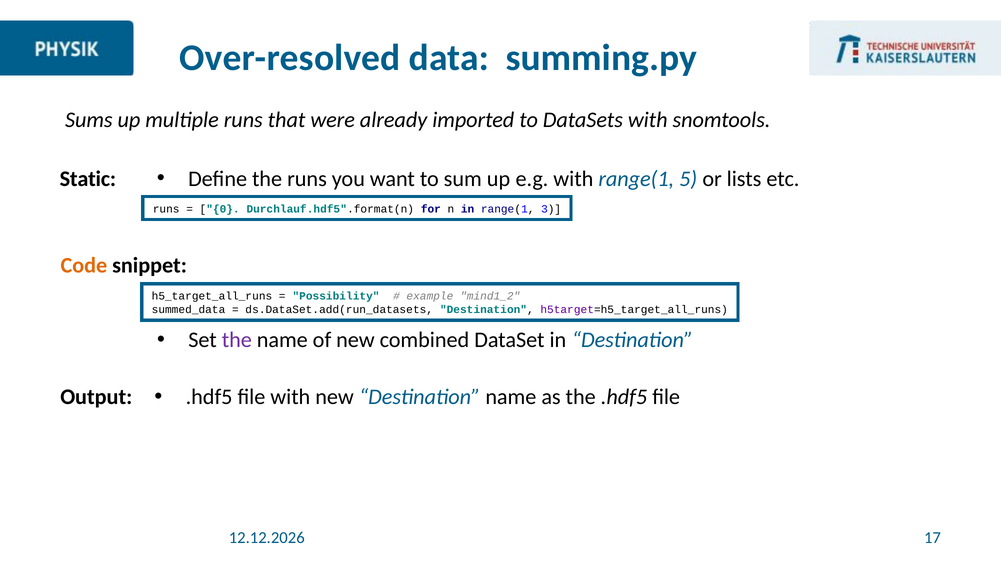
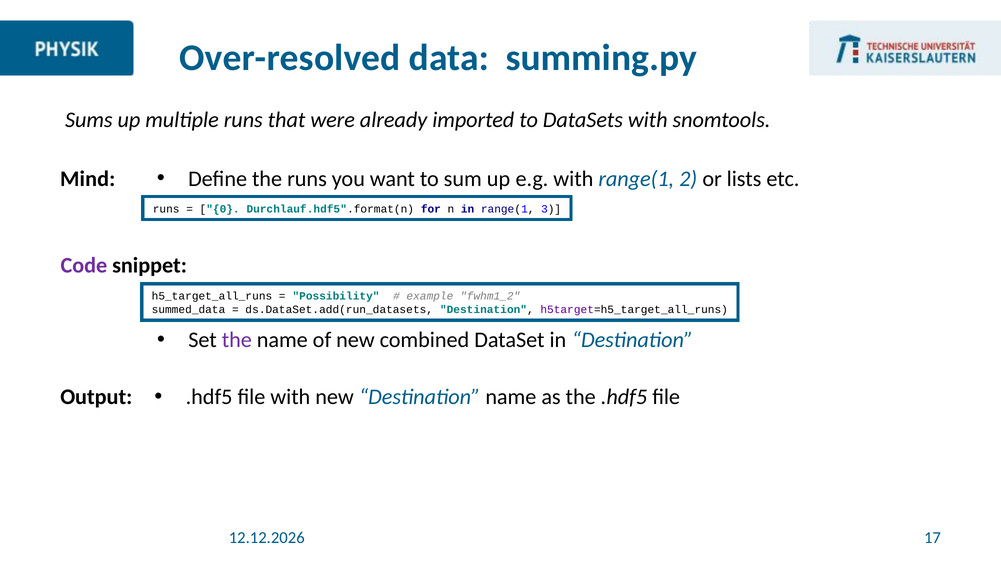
Static: Static -> Mind (88, 179)
5: 5 -> 2 (688, 179)
Code colour: orange -> purple (84, 265)
mind1_2: mind1_2 -> fwhm1_2 (490, 296)
